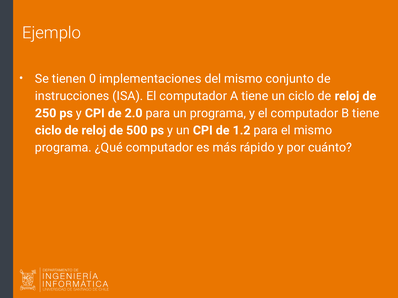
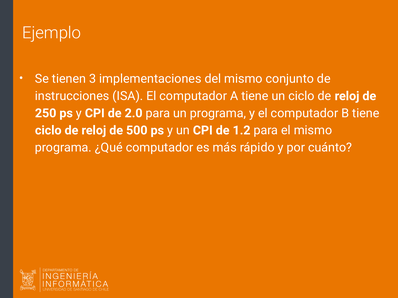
0: 0 -> 3 (93, 79)
